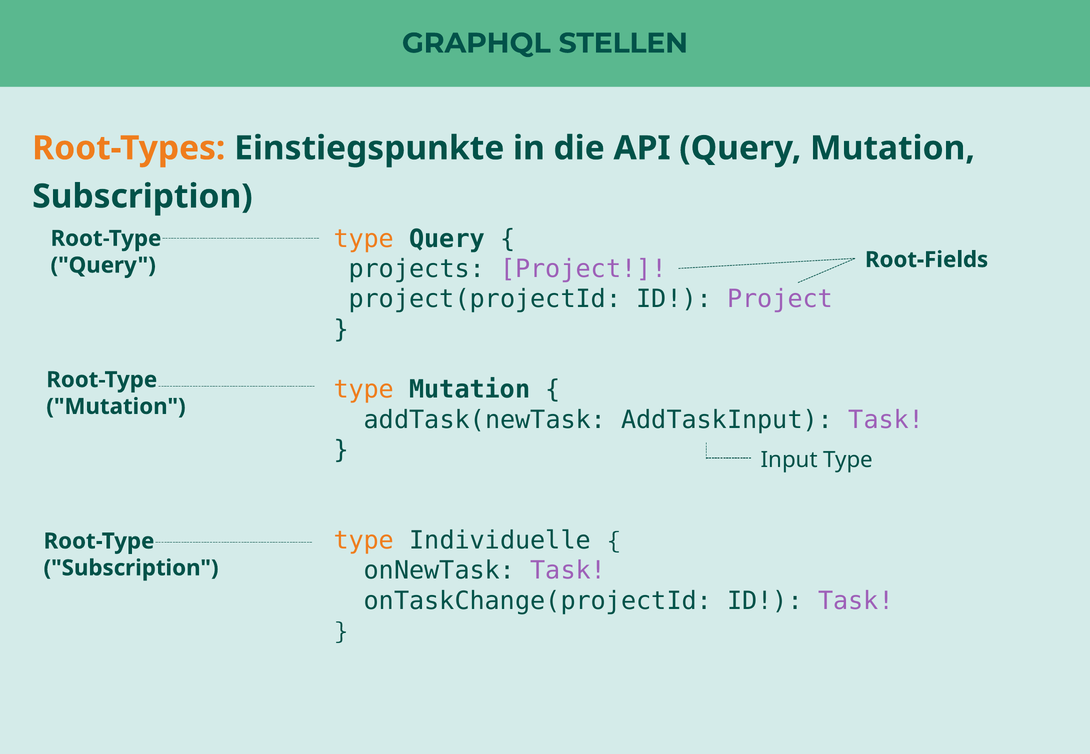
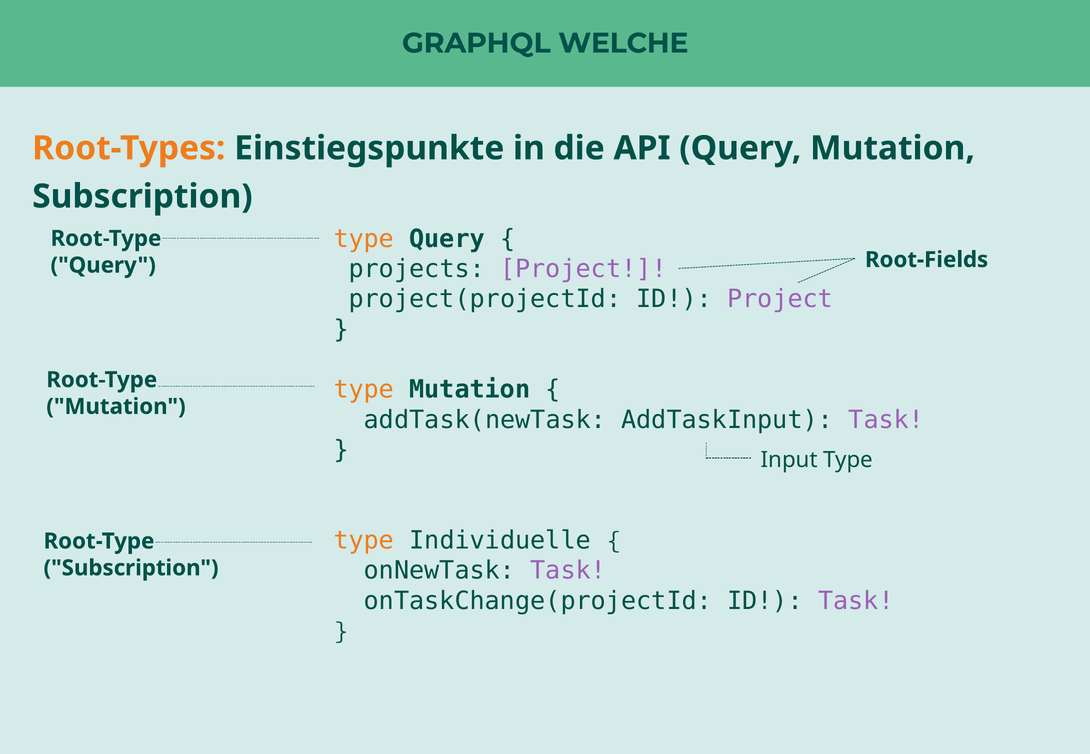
STELLEN: STELLEN -> WELCHE (623, 43)
